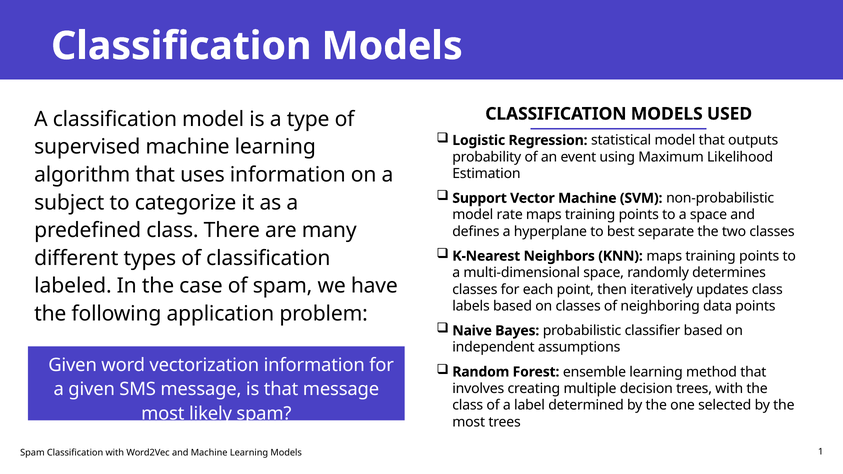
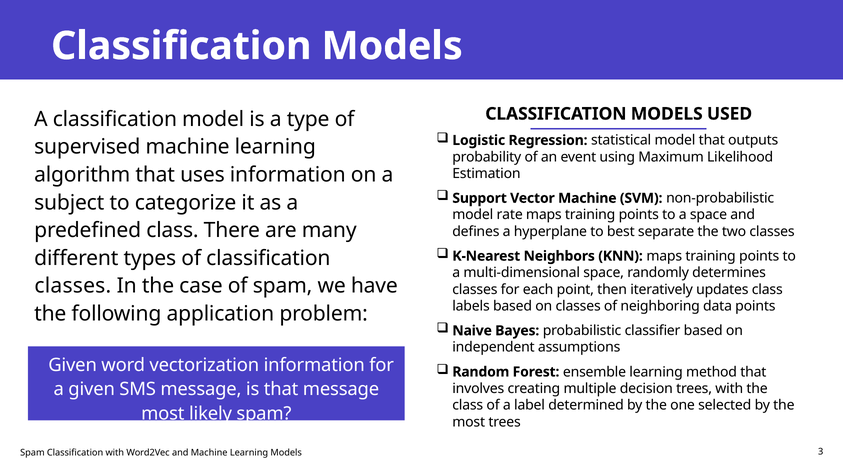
labeled: labeled -> classes (73, 286)
1: 1 -> 3 (821, 452)
